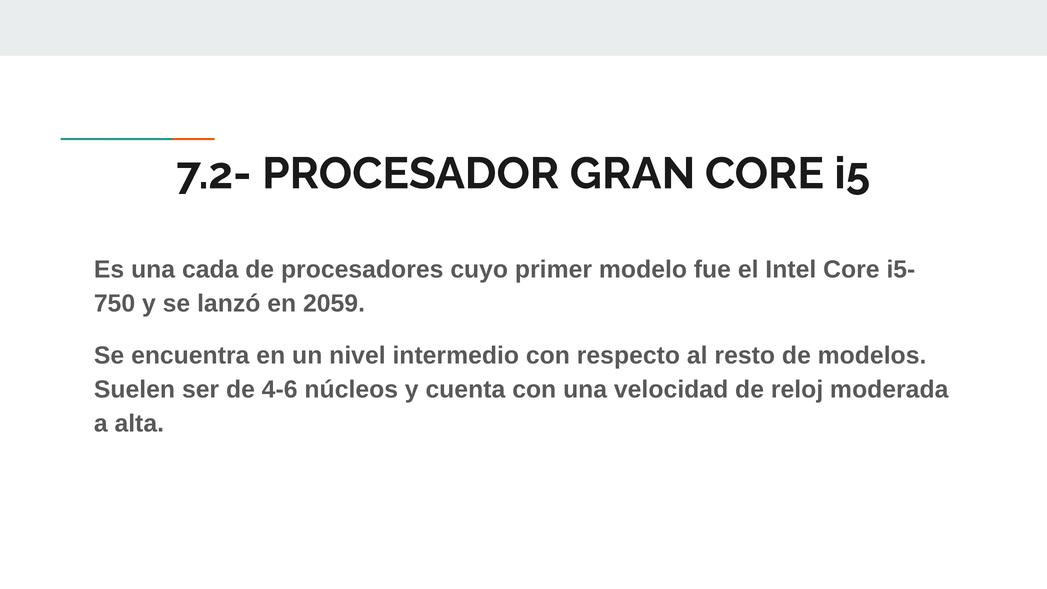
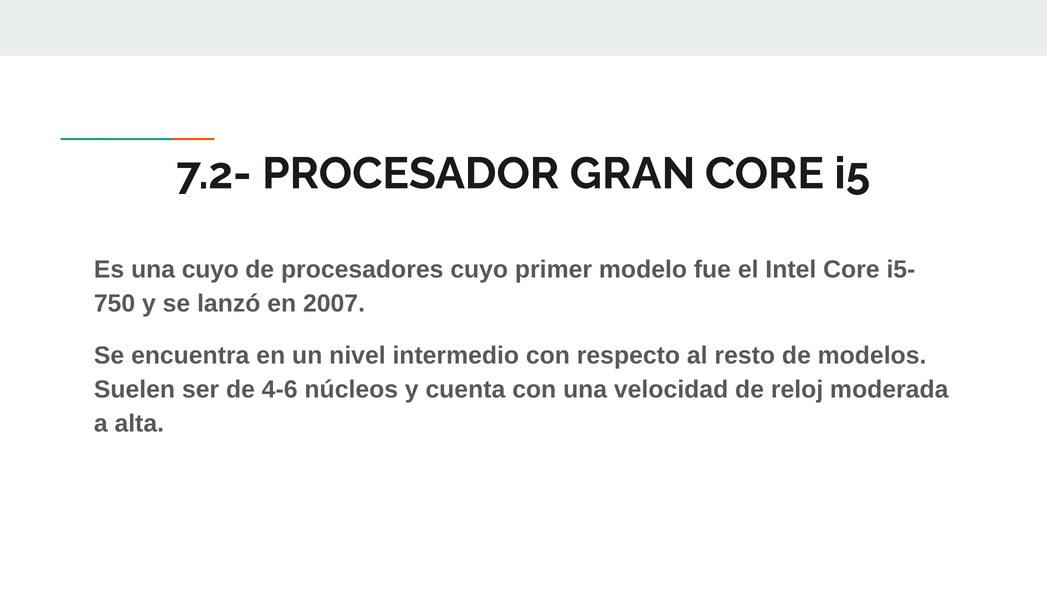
una cada: cada -> cuyo (210, 270)
2059: 2059 -> 2007 (334, 304)
